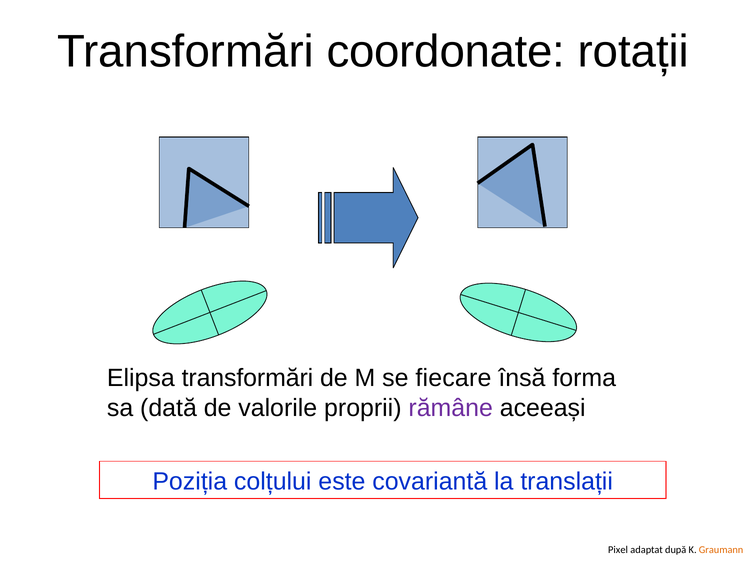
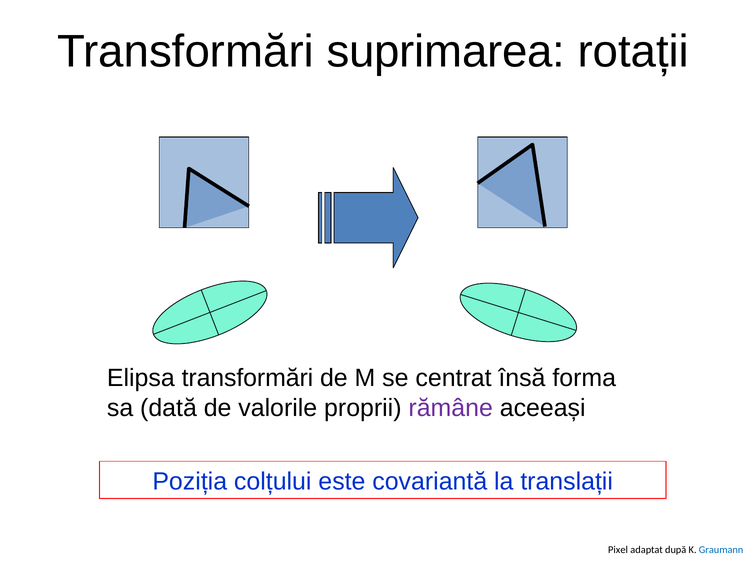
coordonate: coordonate -> suprimarea (446, 52)
fiecare: fiecare -> centrat (454, 378)
Graumann colour: orange -> blue (721, 549)
